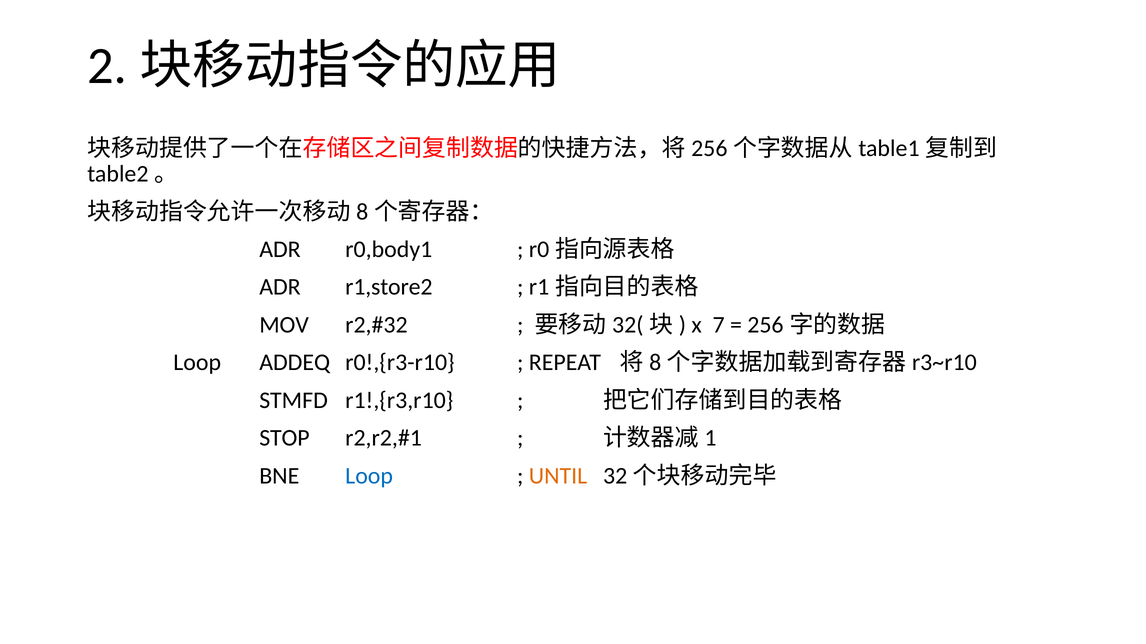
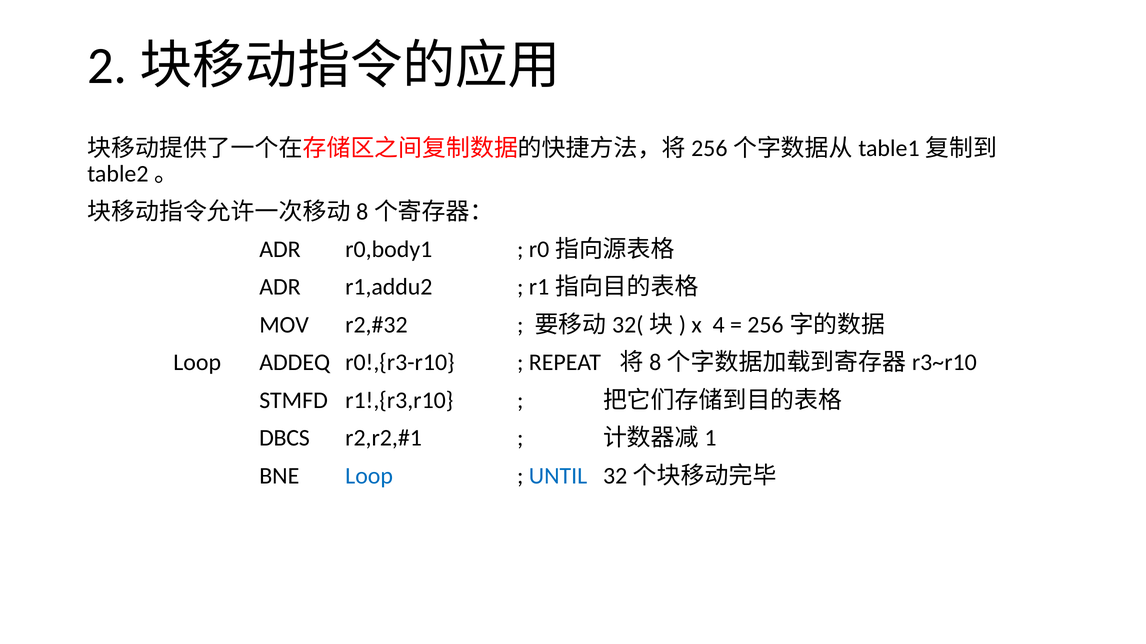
r1,store2: r1,store2 -> r1,addu2 (389, 287)
7: 7 -> 4 (719, 325)
STOP: STOP -> DBCS (284, 438)
UNTIL colour: orange -> blue (558, 476)
